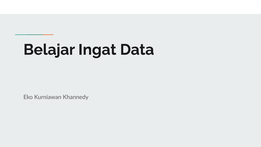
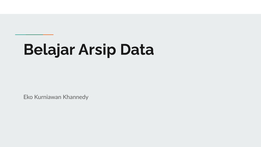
Ingat: Ingat -> Arsip (97, 50)
